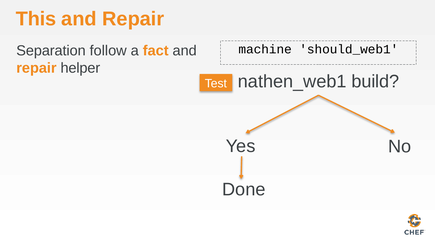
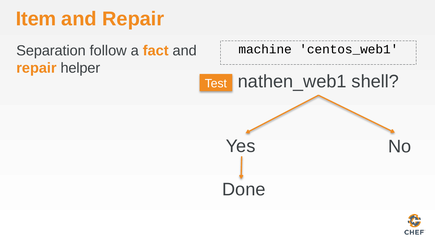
This: This -> Item (36, 19)
should_web1: should_web1 -> centos_web1 (349, 49)
build: build -> shell (375, 82)
